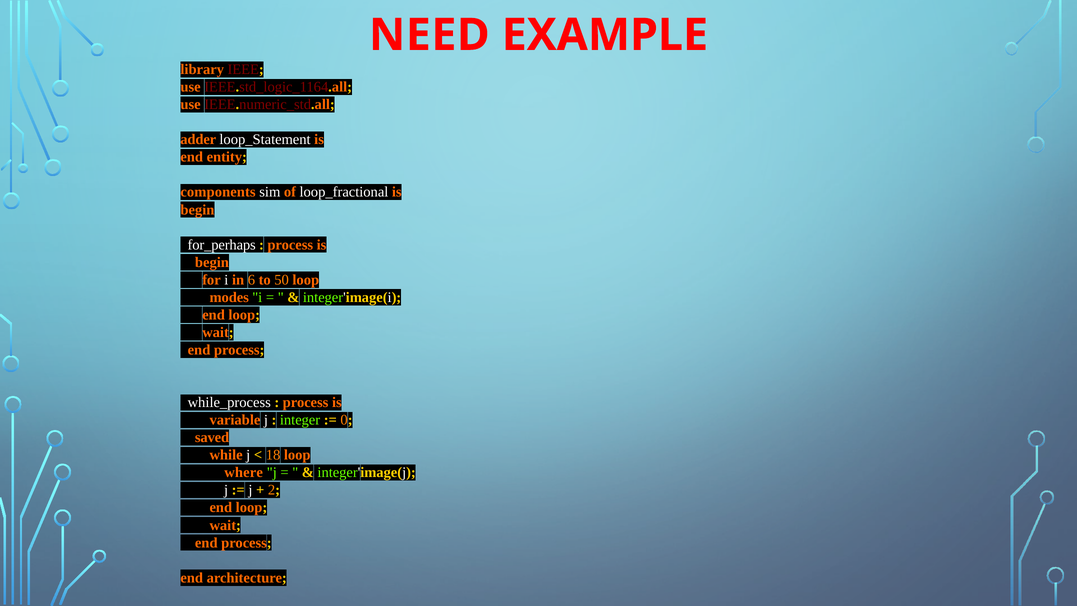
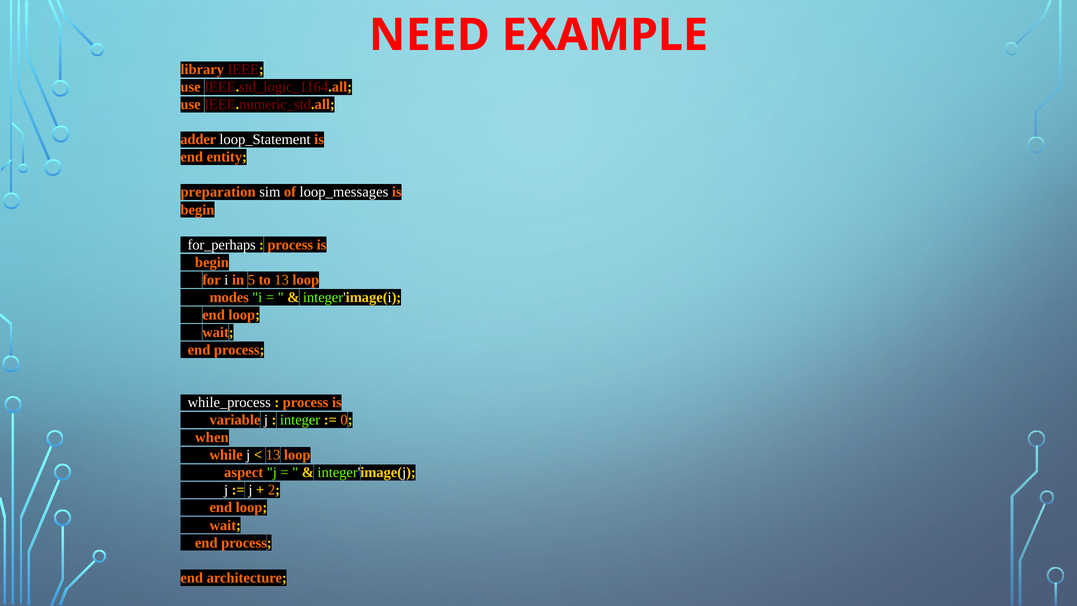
components: components -> preparation (218, 192)
loop_fractional: loop_fractional -> loop_messages (344, 192)
6: 6 -> 5 (251, 280)
to 50: 50 -> 13 (282, 280)
saved: saved -> when (212, 437)
18: 18 -> 13 (273, 455)
where: where -> aspect (244, 472)
